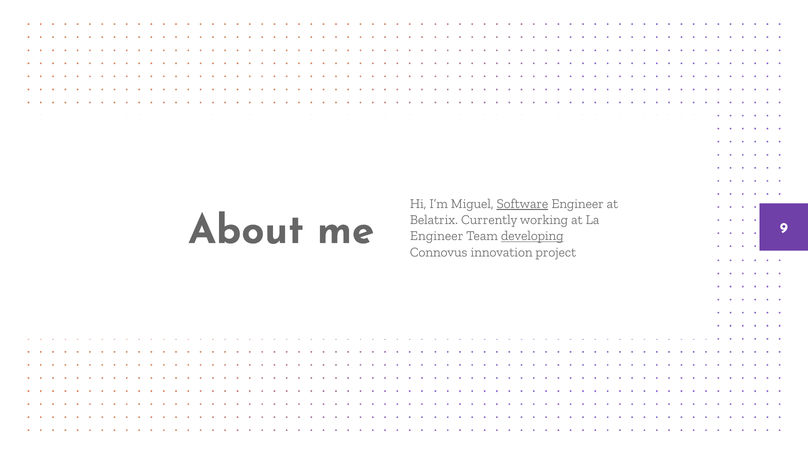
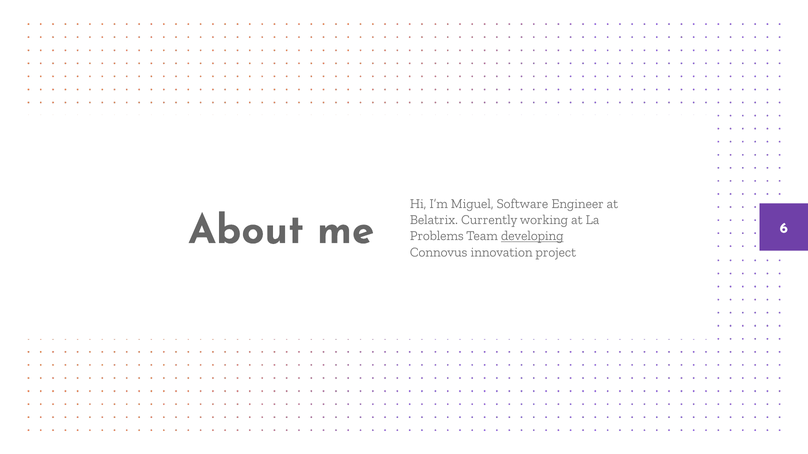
Software underline: present -> none (522, 204)
9: 9 -> 6 (784, 228)
Engineer: Engineer -> Problems (437, 236)
